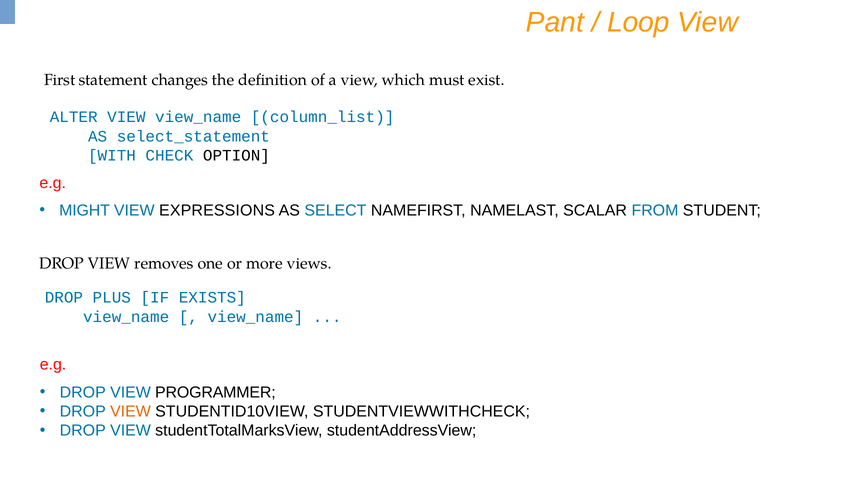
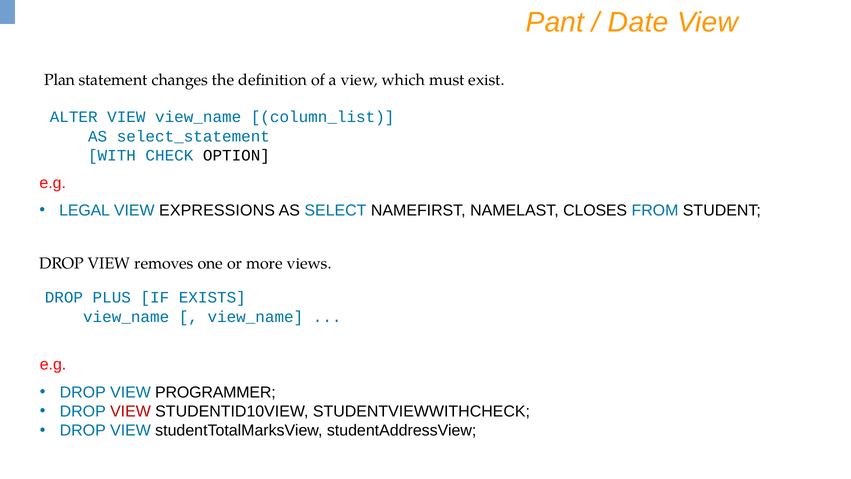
Loop: Loop -> Date (638, 22)
First: First -> Plan (60, 80)
MIGHT: MIGHT -> LEGAL (85, 210)
SCALAR: SCALAR -> CLOSES (595, 210)
VIEW colour: orange -> red (130, 411)
